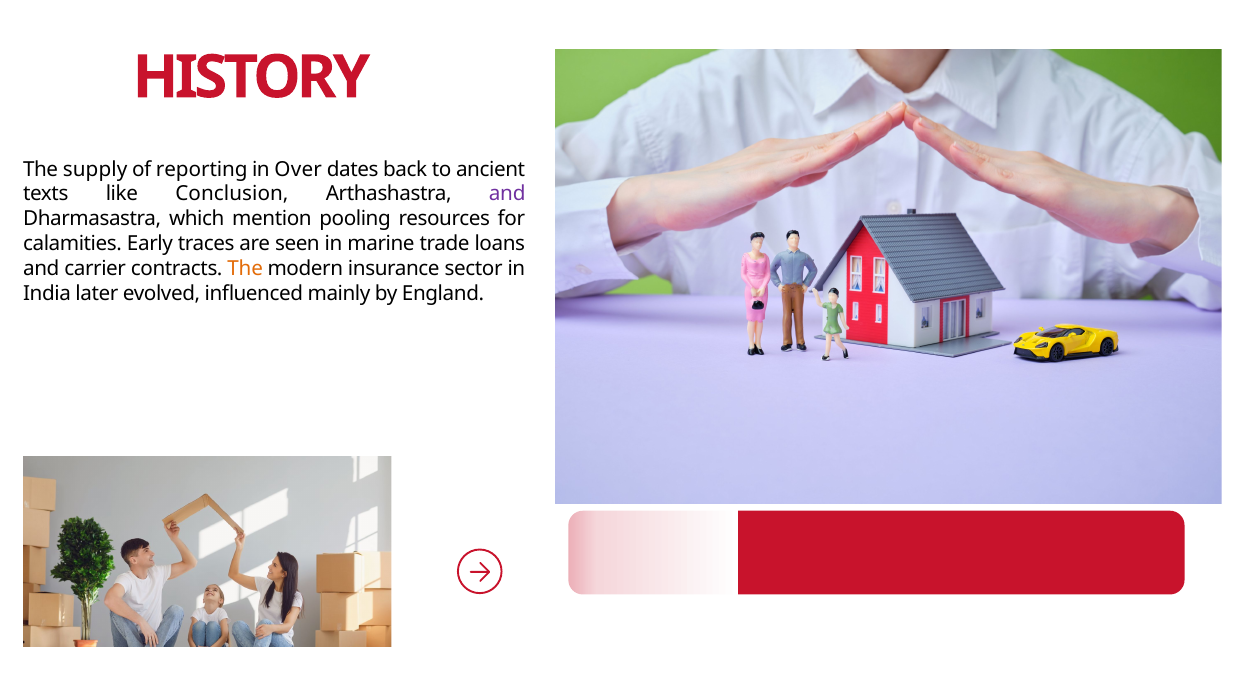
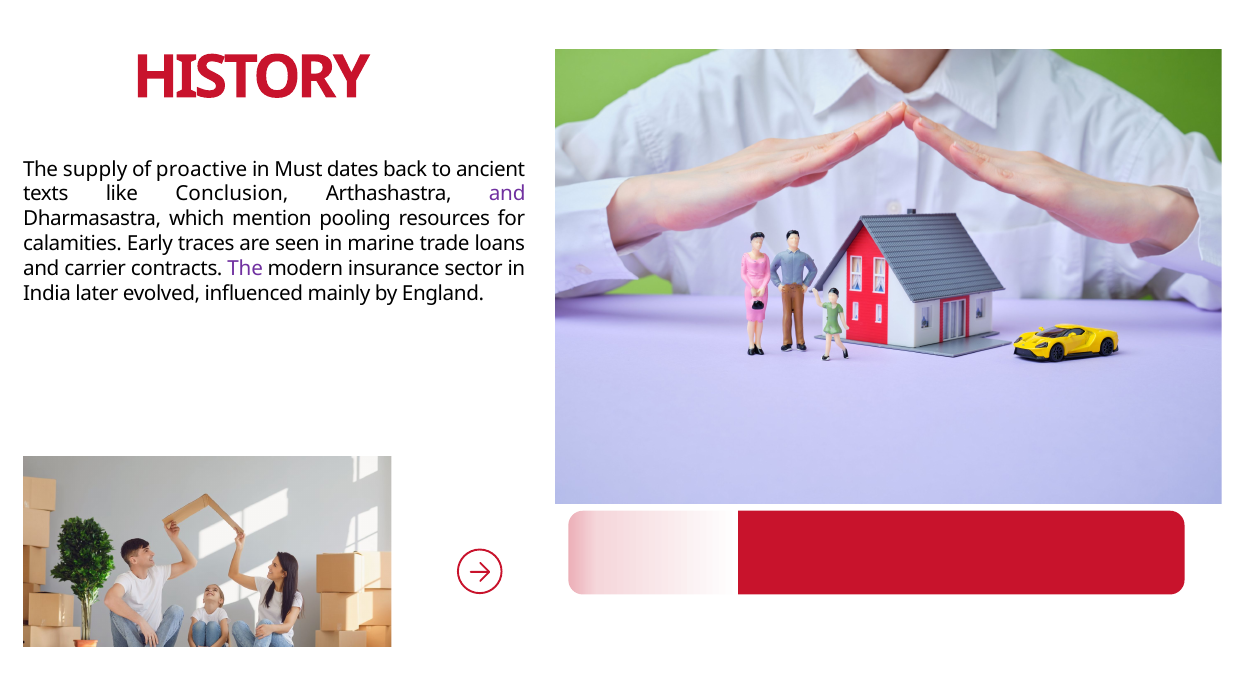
reporting: reporting -> proactive (202, 169)
Over: Over -> Must (298, 169)
The colour: orange -> purple (245, 269)
